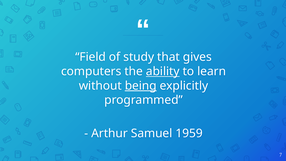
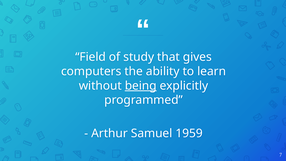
ability underline: present -> none (163, 71)
